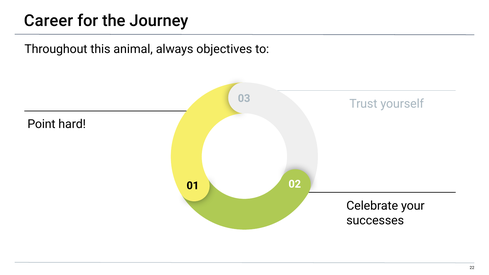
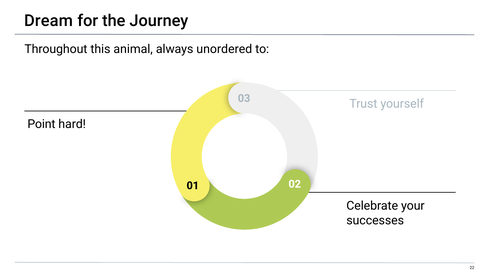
Career: Career -> Dream (48, 21)
objectives: objectives -> unordered (224, 49)
